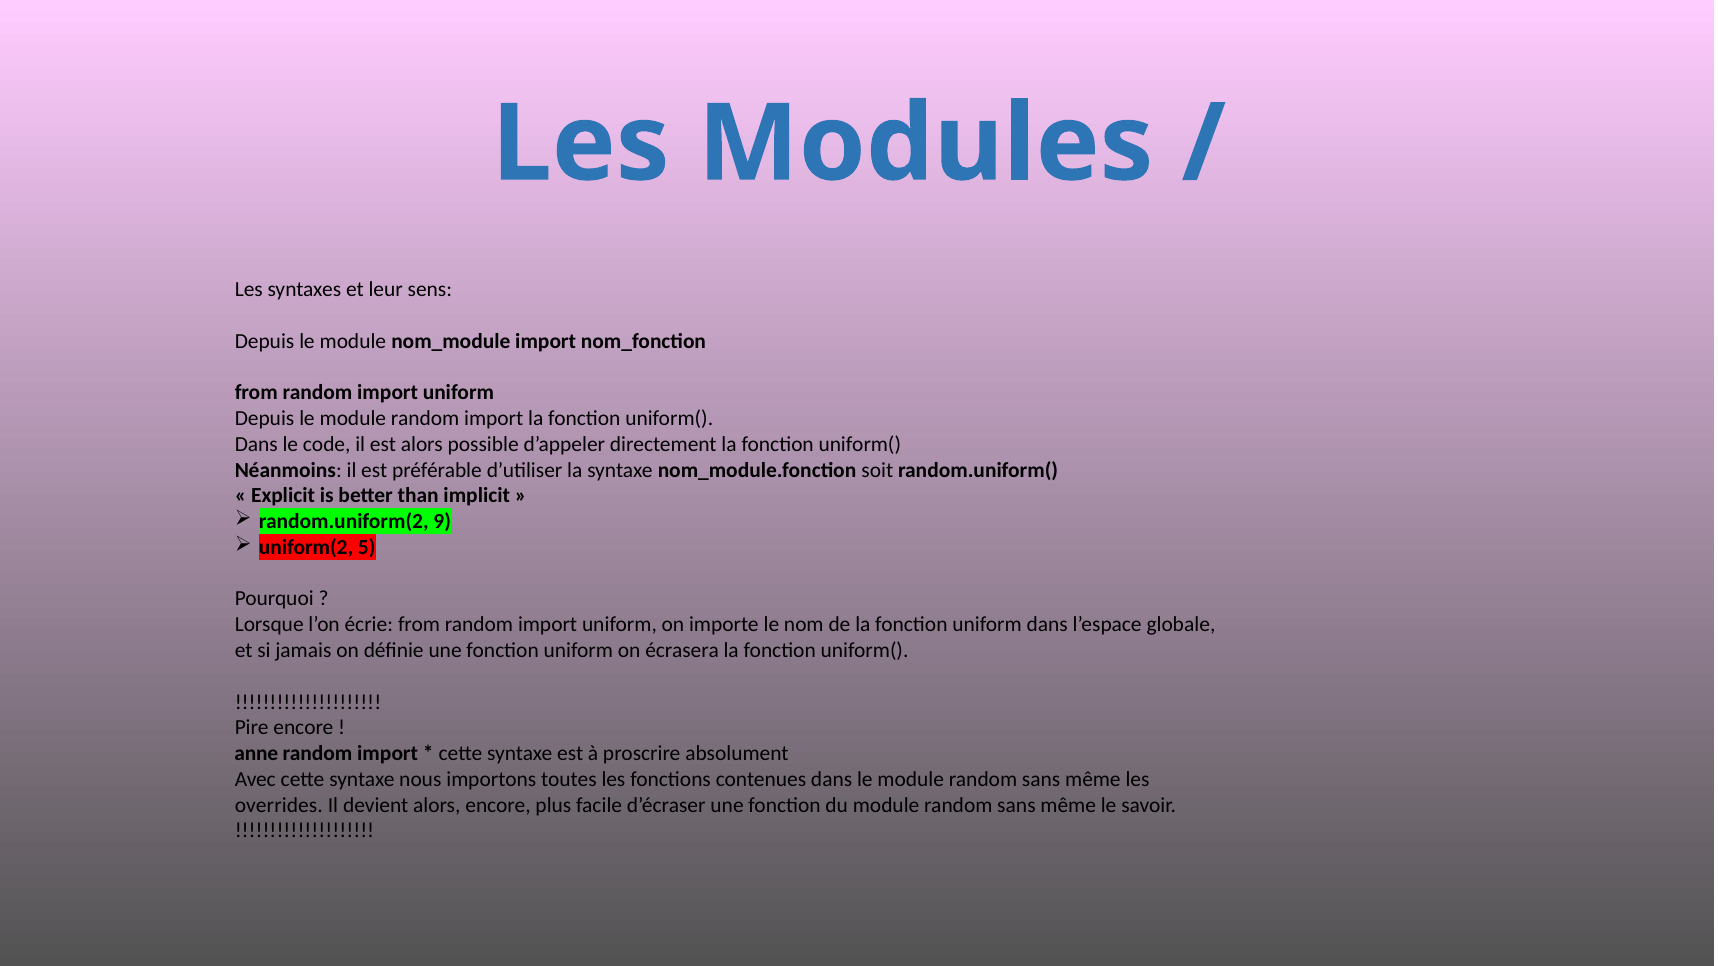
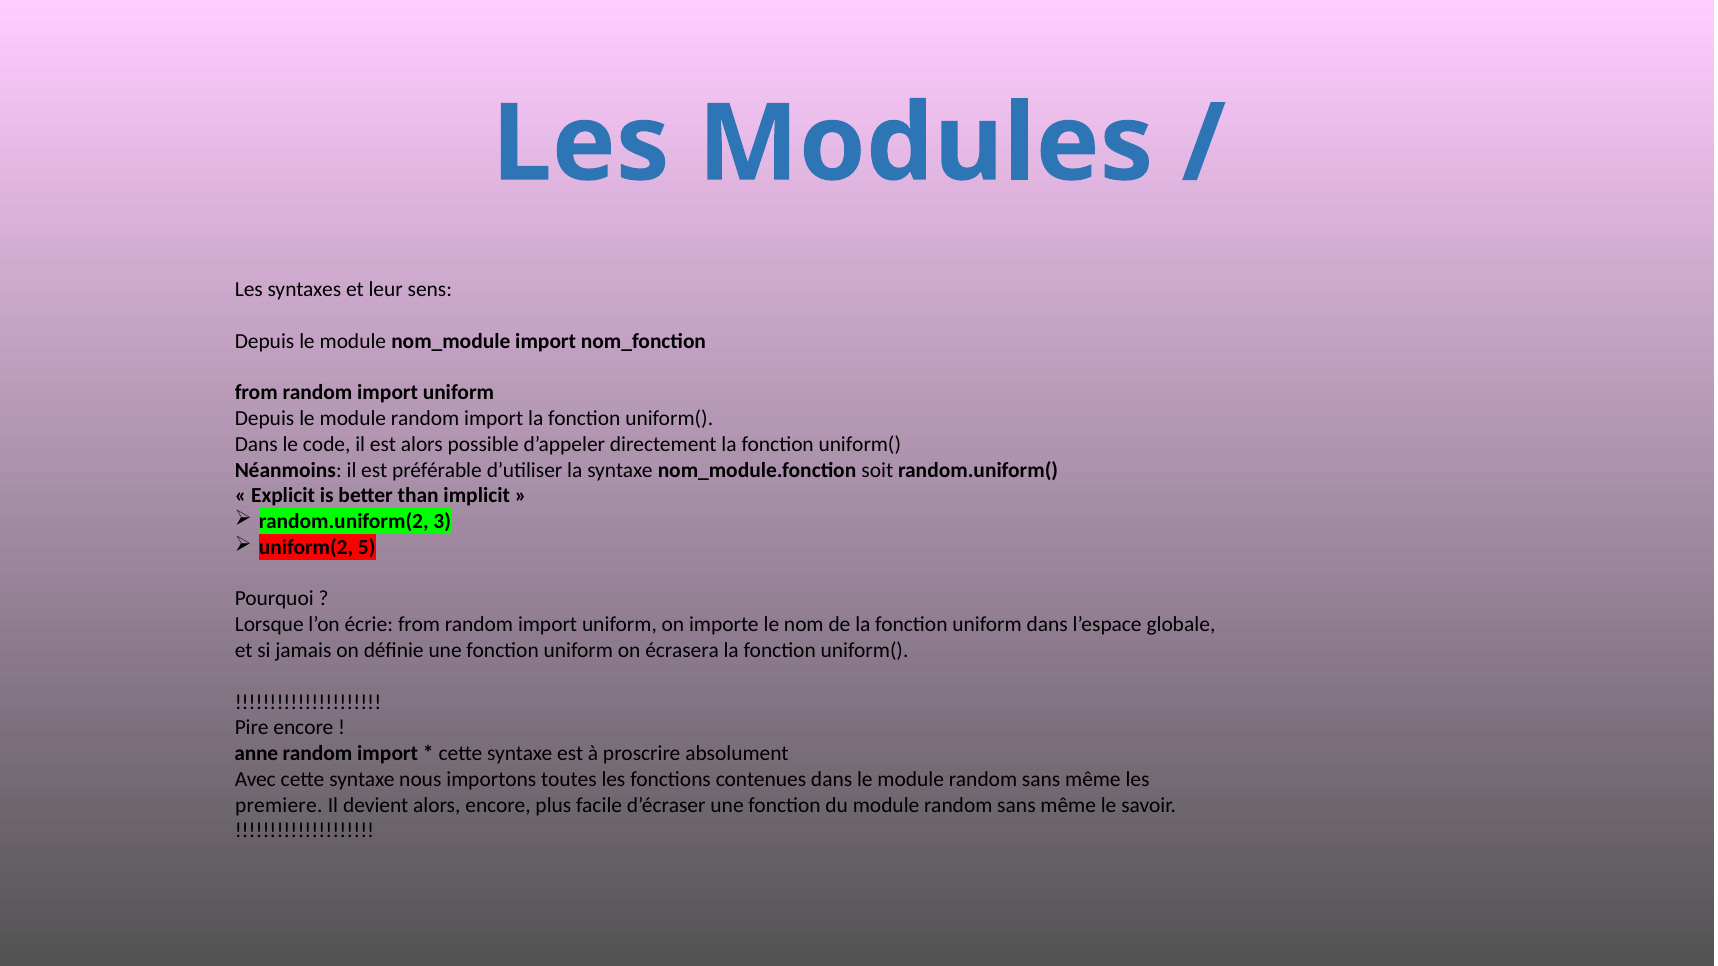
9: 9 -> 3 (442, 522)
overrides: overrides -> premiere (279, 805)
